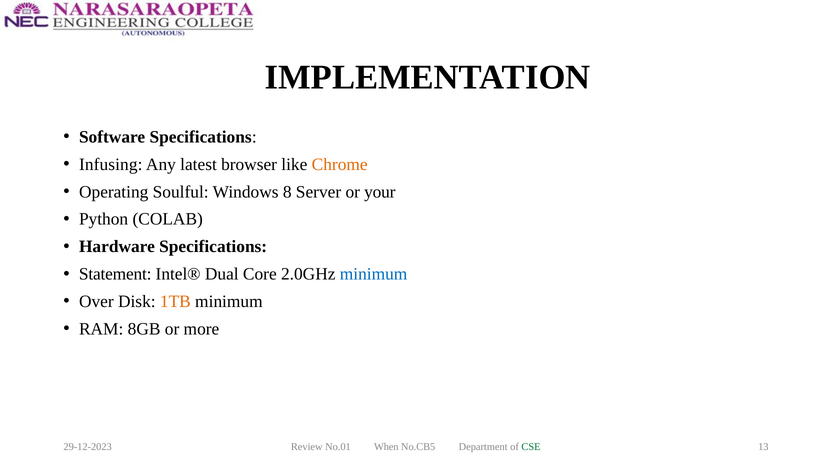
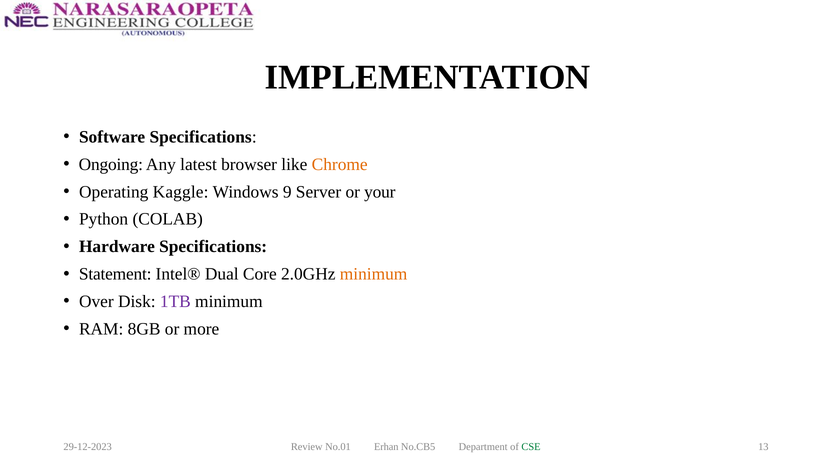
Infusing: Infusing -> Ongoing (111, 164)
Soulful: Soulful -> Kaggle (181, 192)
8: 8 -> 9 (287, 192)
minimum colour: blue -> orange (374, 274)
1TB colour: orange -> purple (175, 301)
When: When -> Erhan (386, 447)
